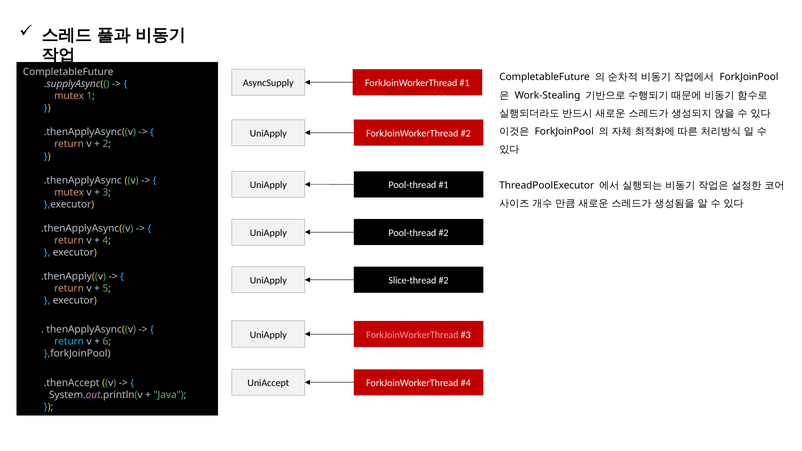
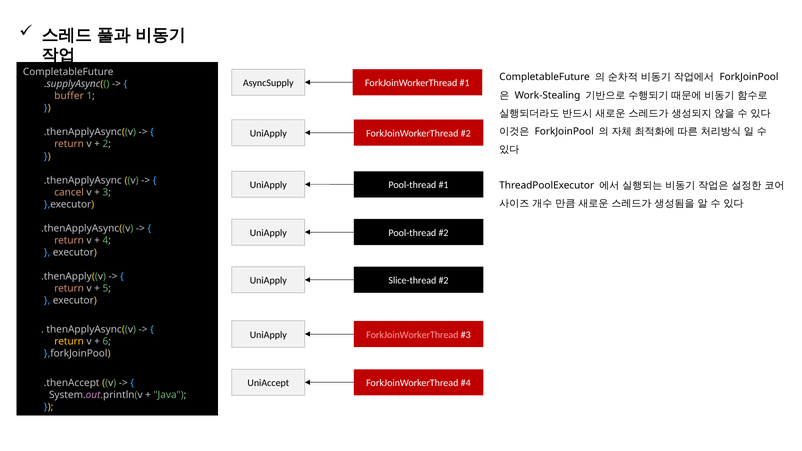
mutex: mutex -> buffer (69, 96)
mutex: mutex -> cancel (69, 192)
return colour: light blue -> yellow (69, 342)
